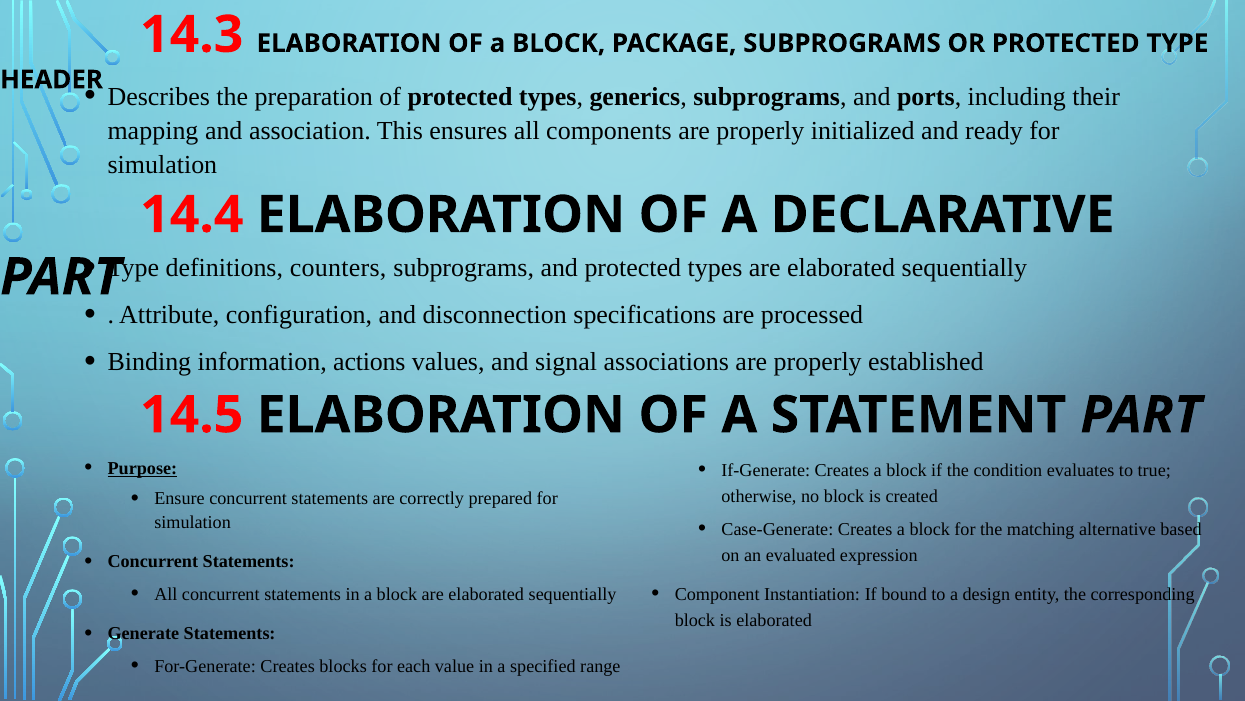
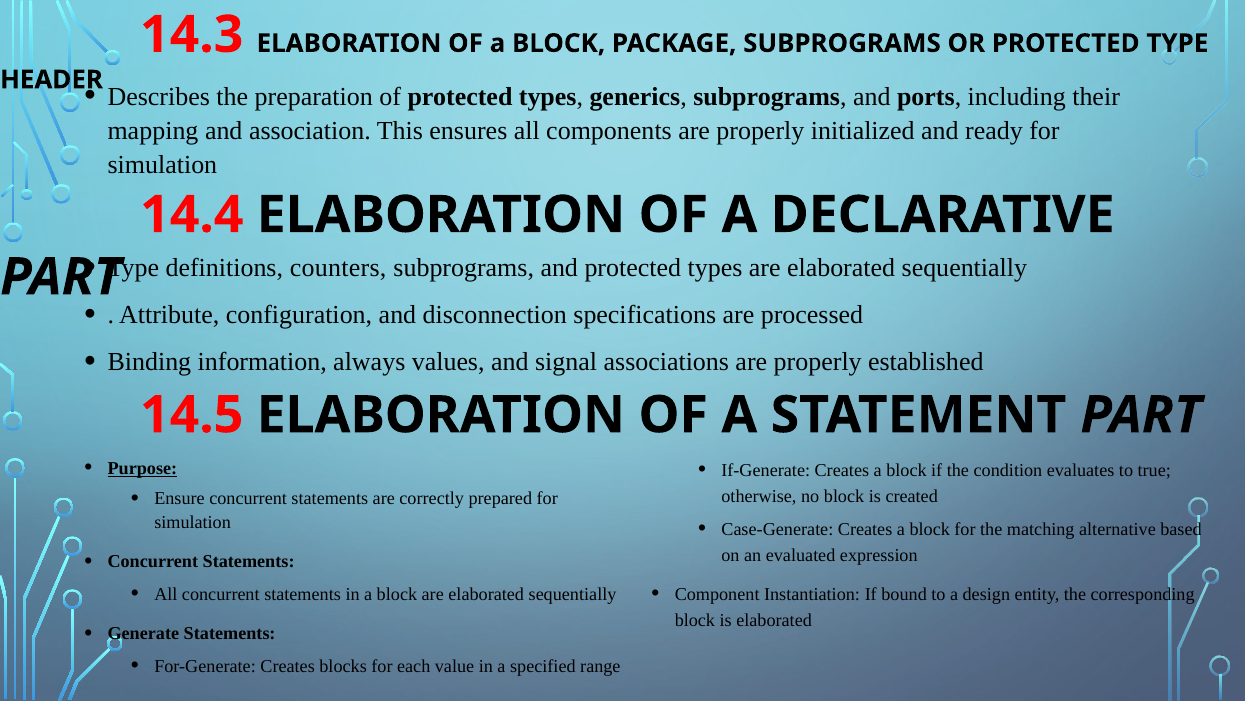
actions: actions -> always (369, 362)
